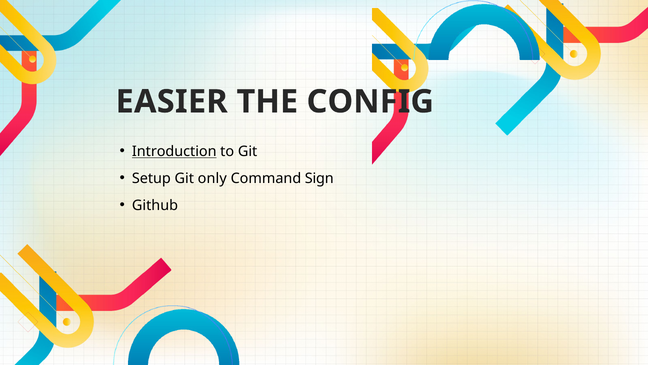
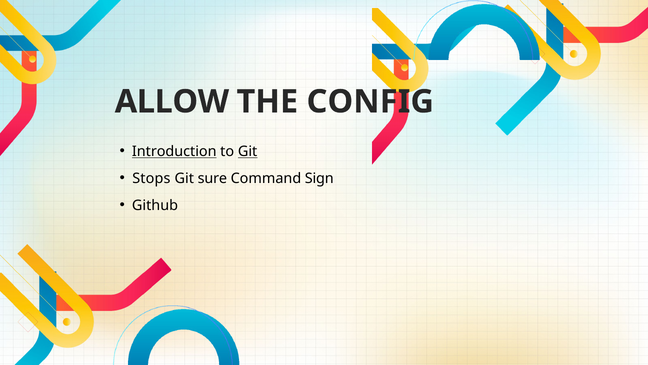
EASIER: EASIER -> ALLOW (172, 102)
Git underline: none -> present (248, 151)
Setup: Setup -> Stops (151, 178)
only: only -> sure (212, 178)
